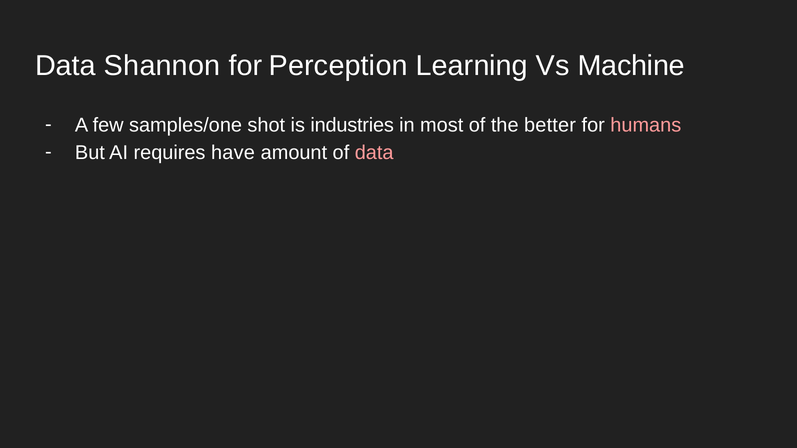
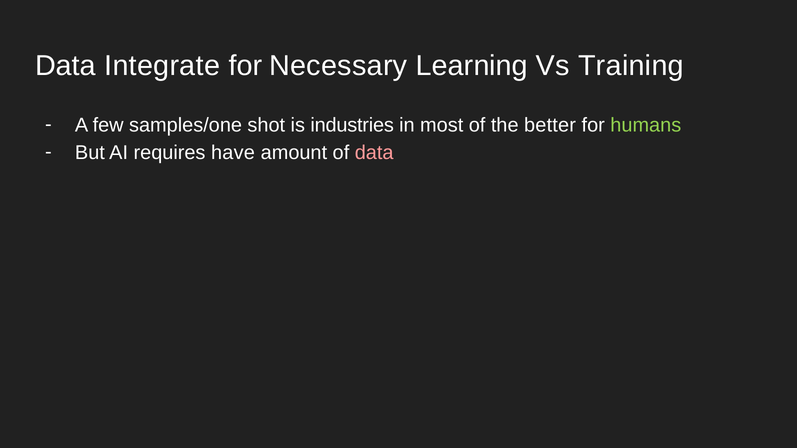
Shannon: Shannon -> Integrate (162, 66)
Perception: Perception -> Necessary (338, 66)
Machine: Machine -> Training (631, 66)
humans colour: pink -> light green (646, 125)
